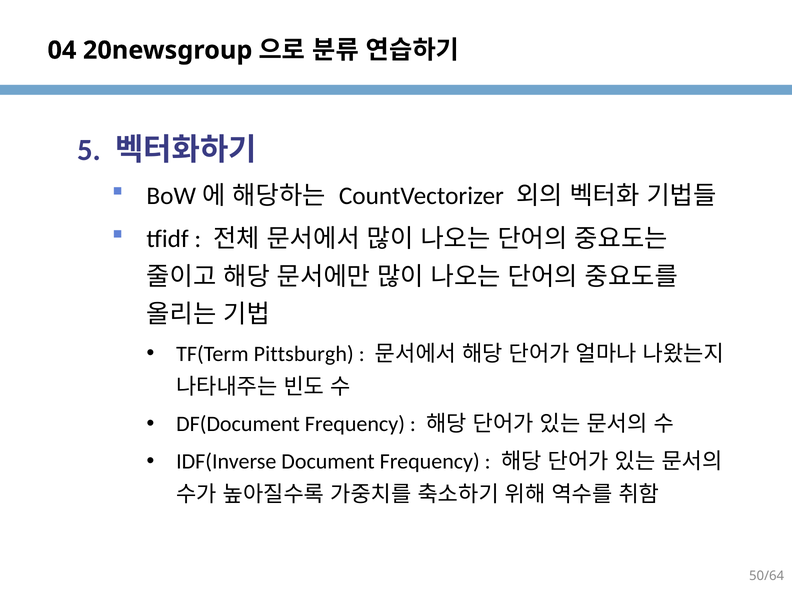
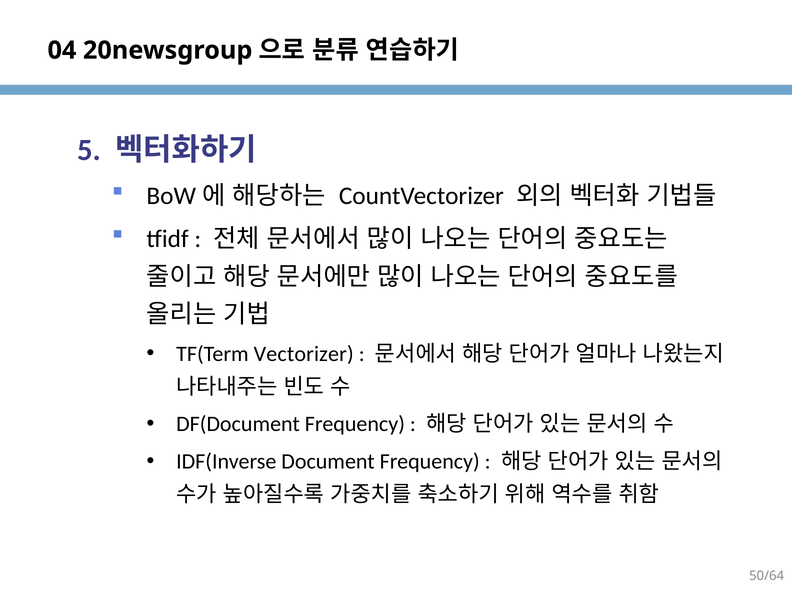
Pittsburgh: Pittsburgh -> Vectorizer (304, 354)
